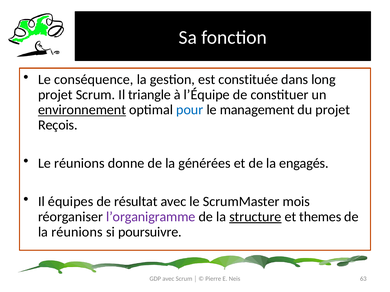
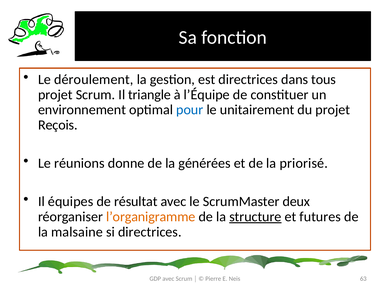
conséquence: conséquence -> déroulement (94, 80)
est constituée: constituée -> directrices (248, 80)
long: long -> tous (323, 80)
environnement underline: present -> none (82, 110)
management: management -> unitairement (257, 110)
engagés: engagés -> priorisé (304, 164)
mois: mois -> deux (296, 202)
l’organigramme colour: purple -> orange (151, 217)
themes: themes -> futures (320, 217)
la réunions: réunions -> malsaine (77, 232)
si poursuivre: poursuivre -> directrices (150, 232)
